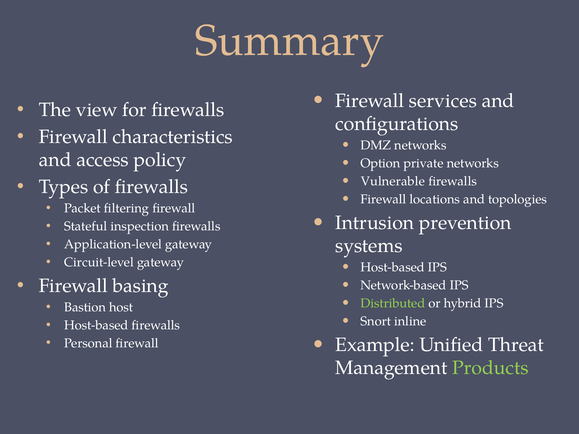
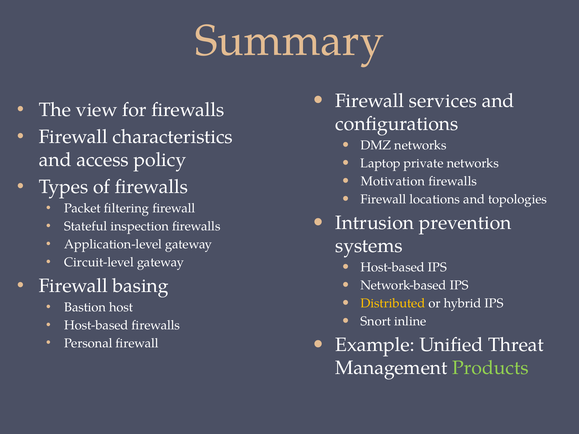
Option: Option -> Laptop (380, 163)
Vulnerable: Vulnerable -> Motivation (393, 181)
Distributed colour: light green -> yellow (393, 303)
